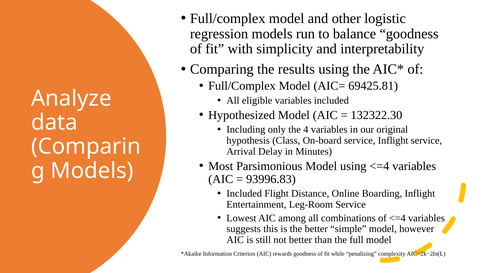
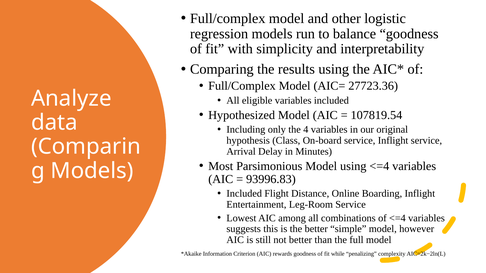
69425.81: 69425.81 -> 27723.36 (373, 86)
132322.30: 132322.30 -> 107819.54 (376, 115)
